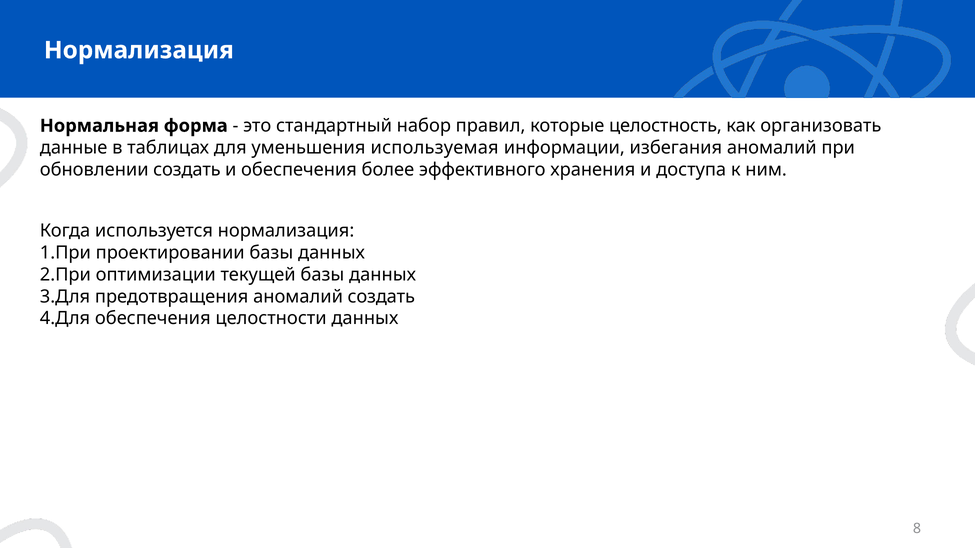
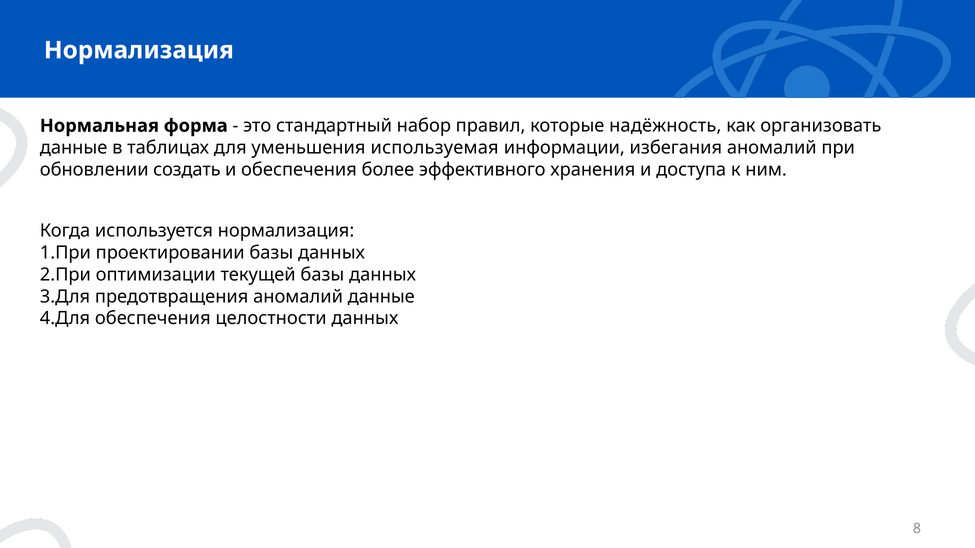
целостность: целостность -> надёжность (665, 126)
аномалий создать: создать -> данные (381, 297)
